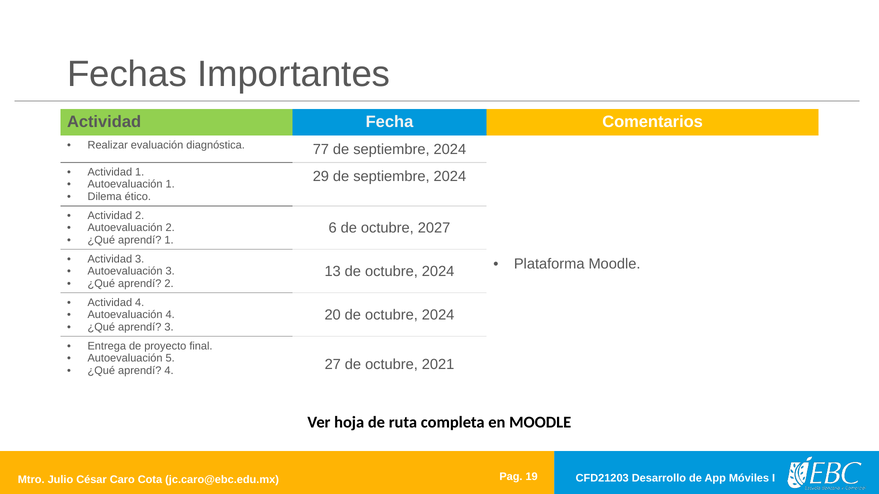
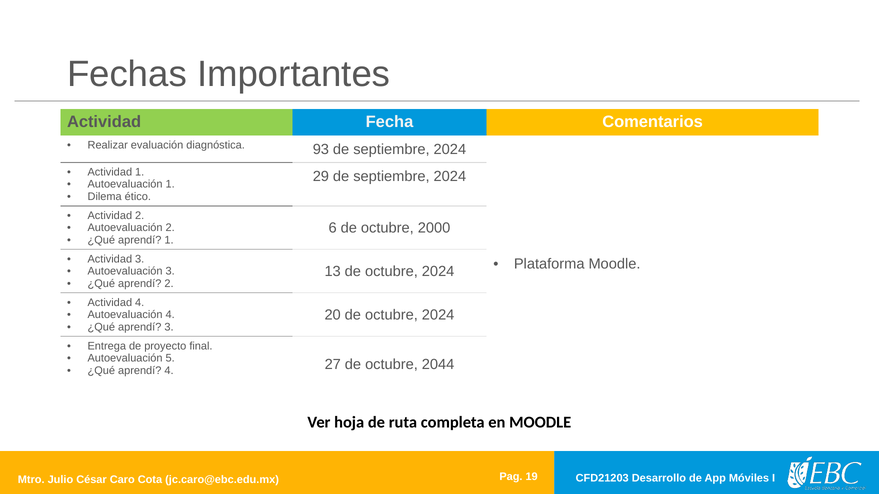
77: 77 -> 93 (321, 149)
2027: 2027 -> 2000 (434, 228)
2021: 2021 -> 2044 (438, 365)
